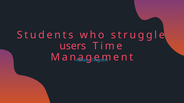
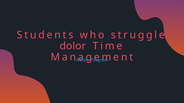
users: users -> dolor (73, 46)
